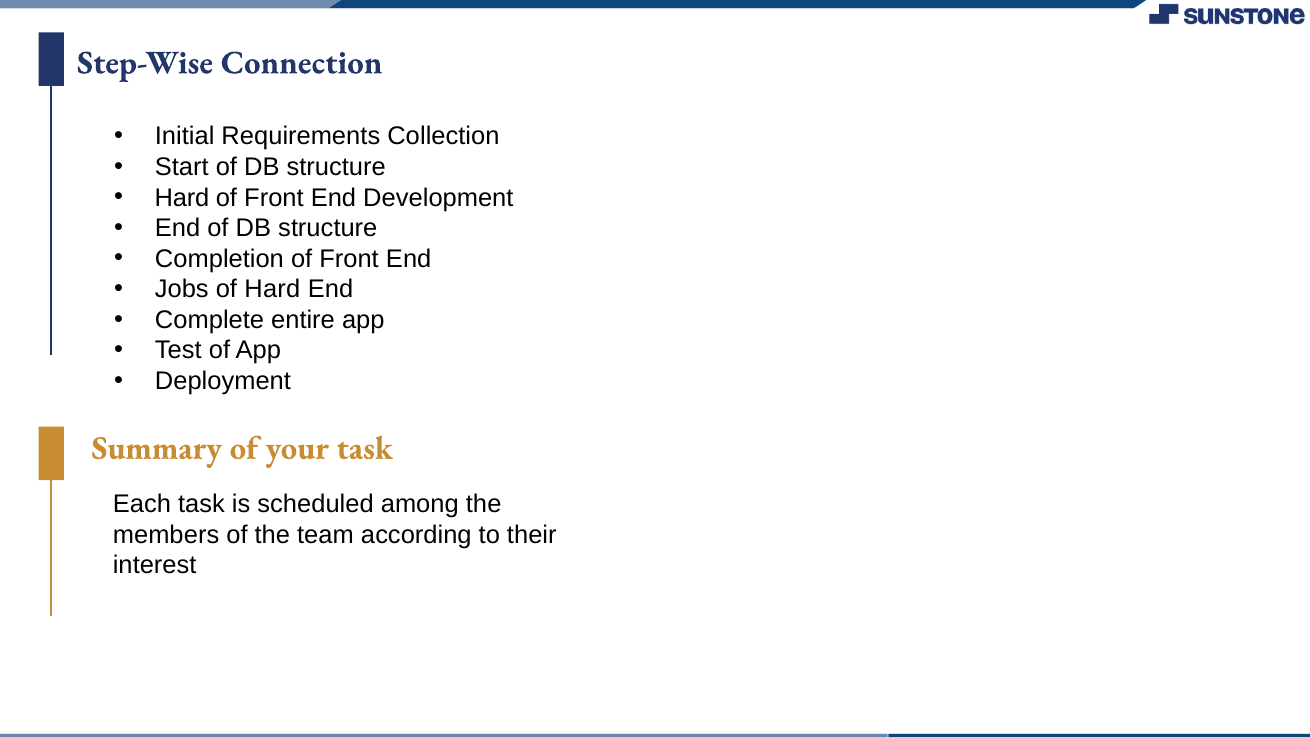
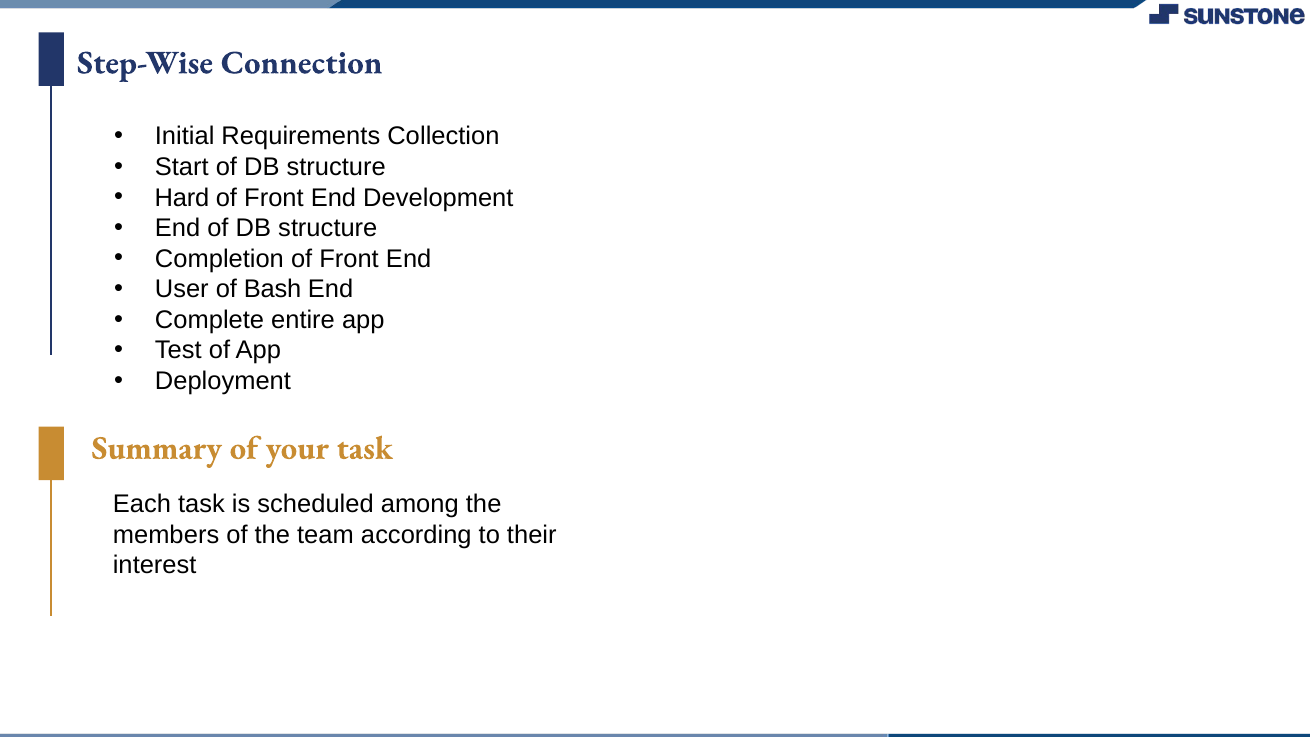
Jobs: Jobs -> User (182, 289)
of Hard: Hard -> Bash (273, 289)
